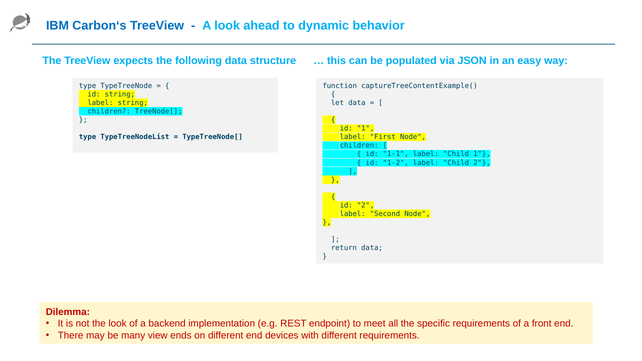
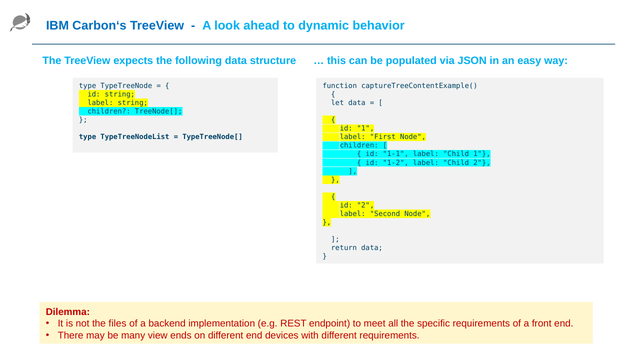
the look: look -> files (118, 324)
